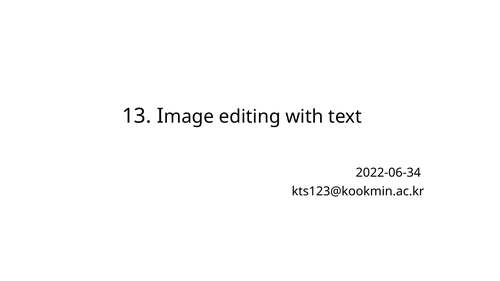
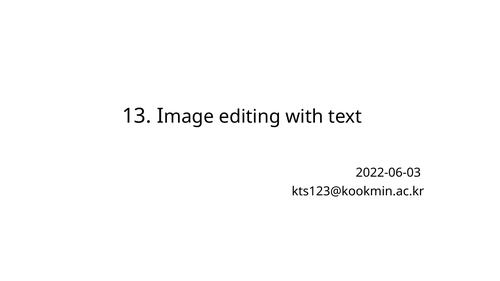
2022-06-34: 2022-06-34 -> 2022-06-03 (388, 173)
